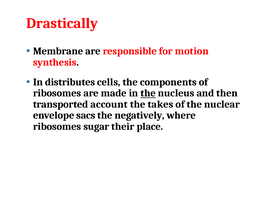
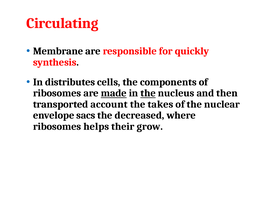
Drastically: Drastically -> Circulating (62, 23)
motion: motion -> quickly (192, 51)
made underline: none -> present (114, 94)
negatively: negatively -> decreased (140, 116)
sugar: sugar -> helps (96, 127)
place: place -> grow (150, 127)
